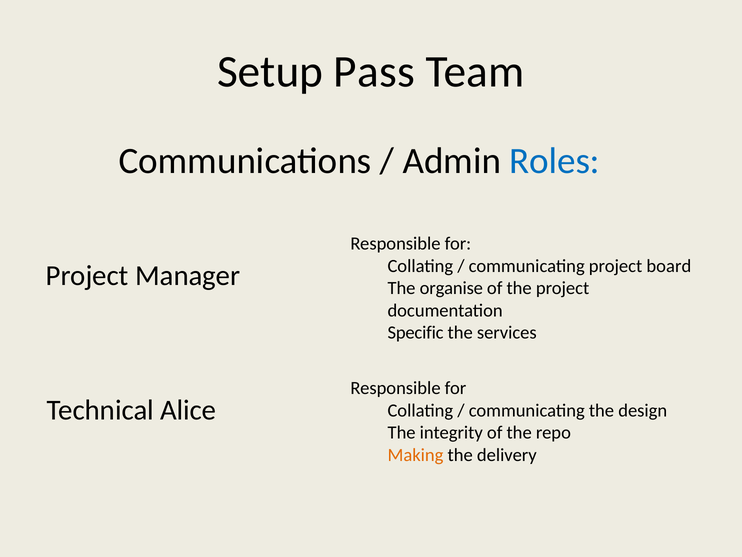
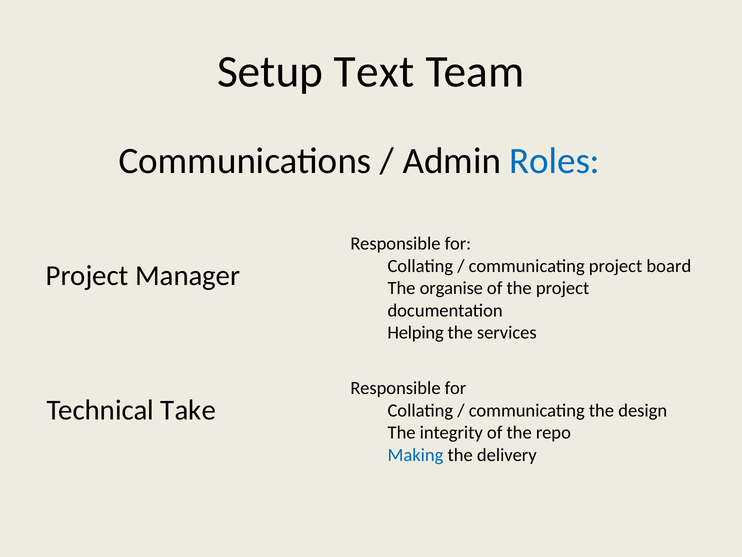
Pass: Pass -> Text (374, 72)
Specific: Specific -> Helping (416, 333)
Alice: Alice -> Take (188, 410)
Making colour: orange -> blue (416, 455)
